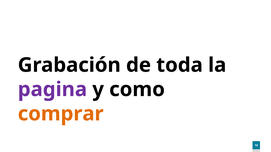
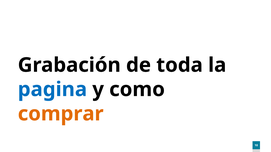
pagina colour: purple -> blue (52, 90)
